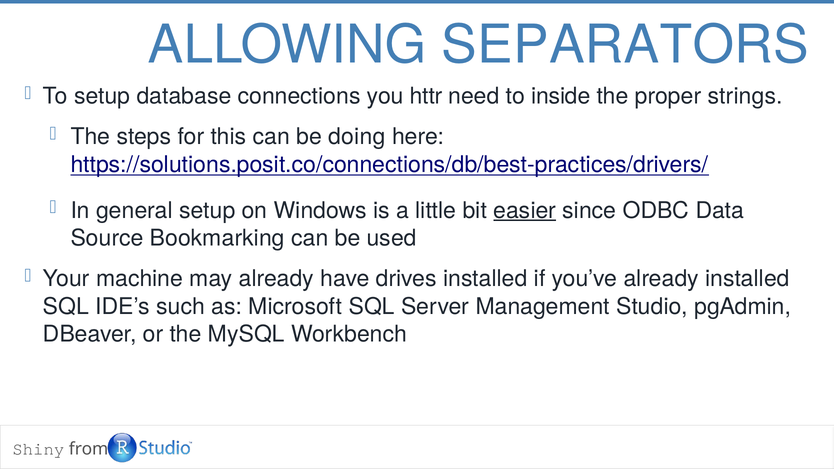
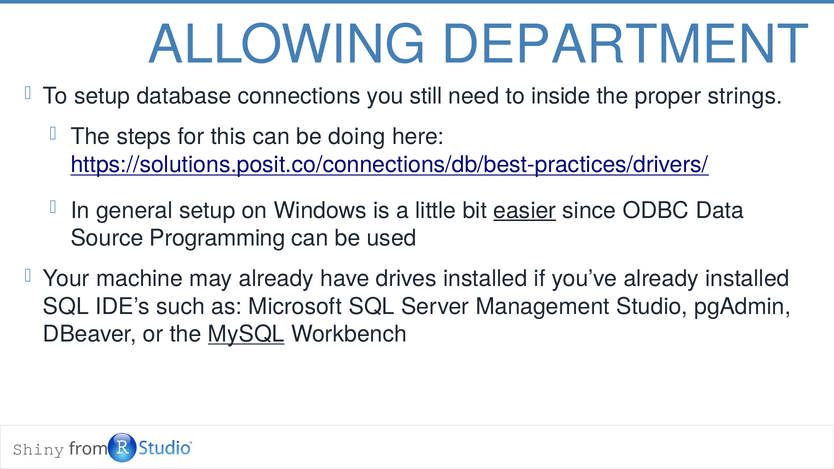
SEPARATORS: SEPARATORS -> DEPARTMENT (625, 45)
httr: httr -> still (426, 96)
Bookmarking: Bookmarking -> Programming (217, 238)
MySQL underline: none -> present (246, 334)
